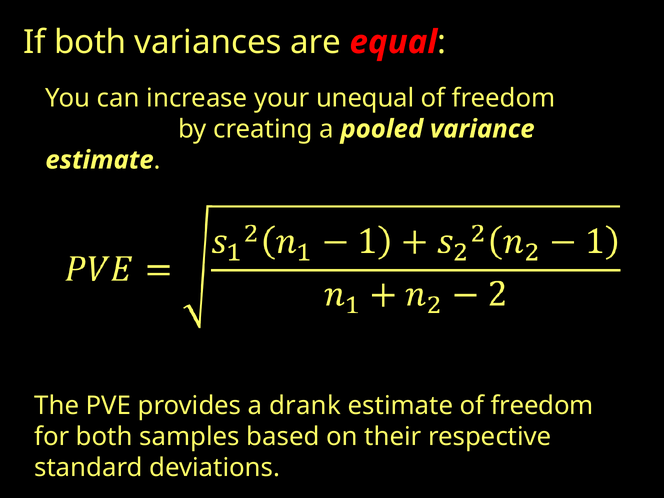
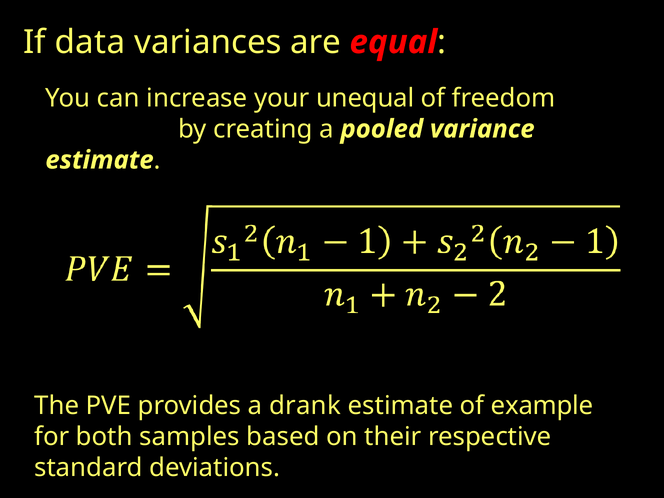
If both: both -> data (90, 42)
estimate of freedom: freedom -> example (542, 406)
